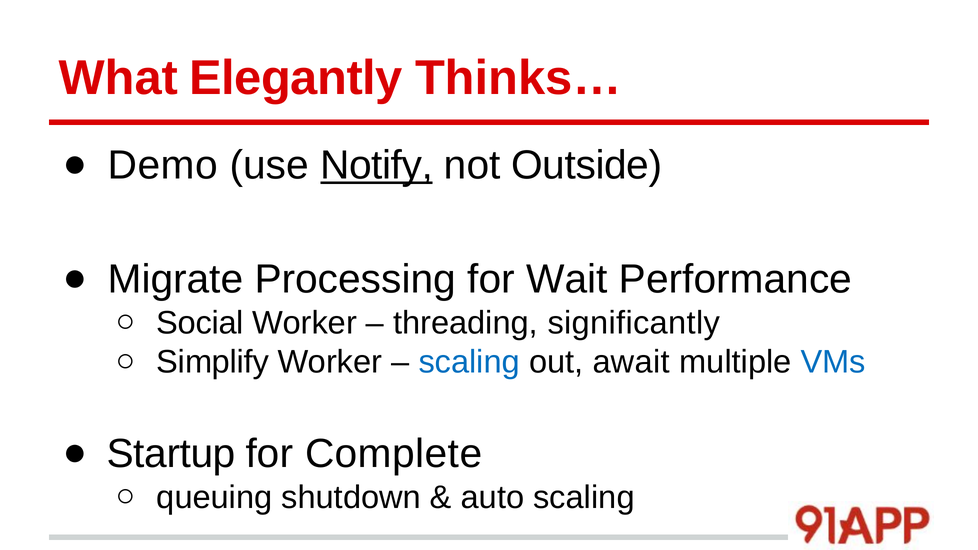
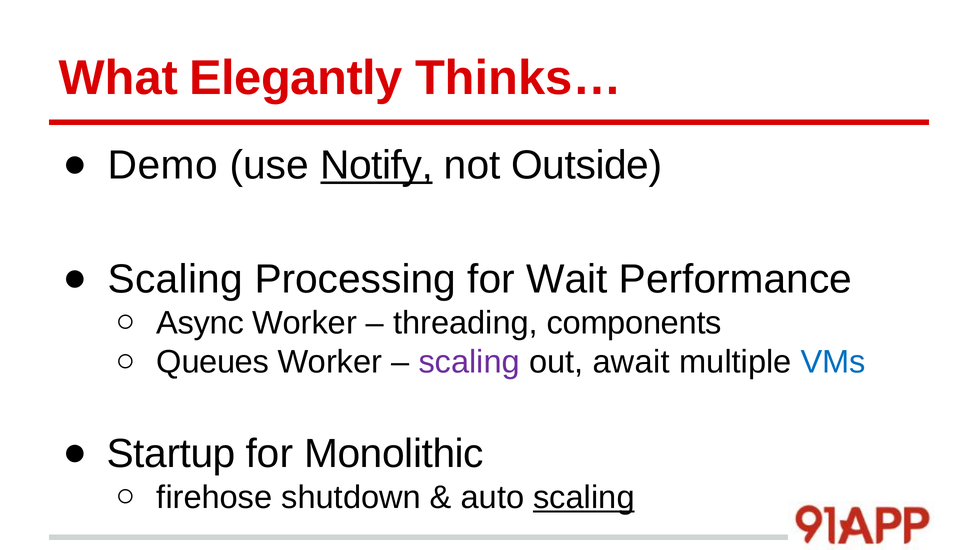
Migrate: Migrate -> Scaling (175, 280)
Social: Social -> Async (200, 323)
significantly: significantly -> components (634, 323)
Simplify: Simplify -> Queues (213, 362)
scaling colour: blue -> purple (469, 362)
Complete: Complete -> Monolithic (394, 454)
queuing: queuing -> firehose (214, 497)
scaling underline: none -> present (584, 497)
